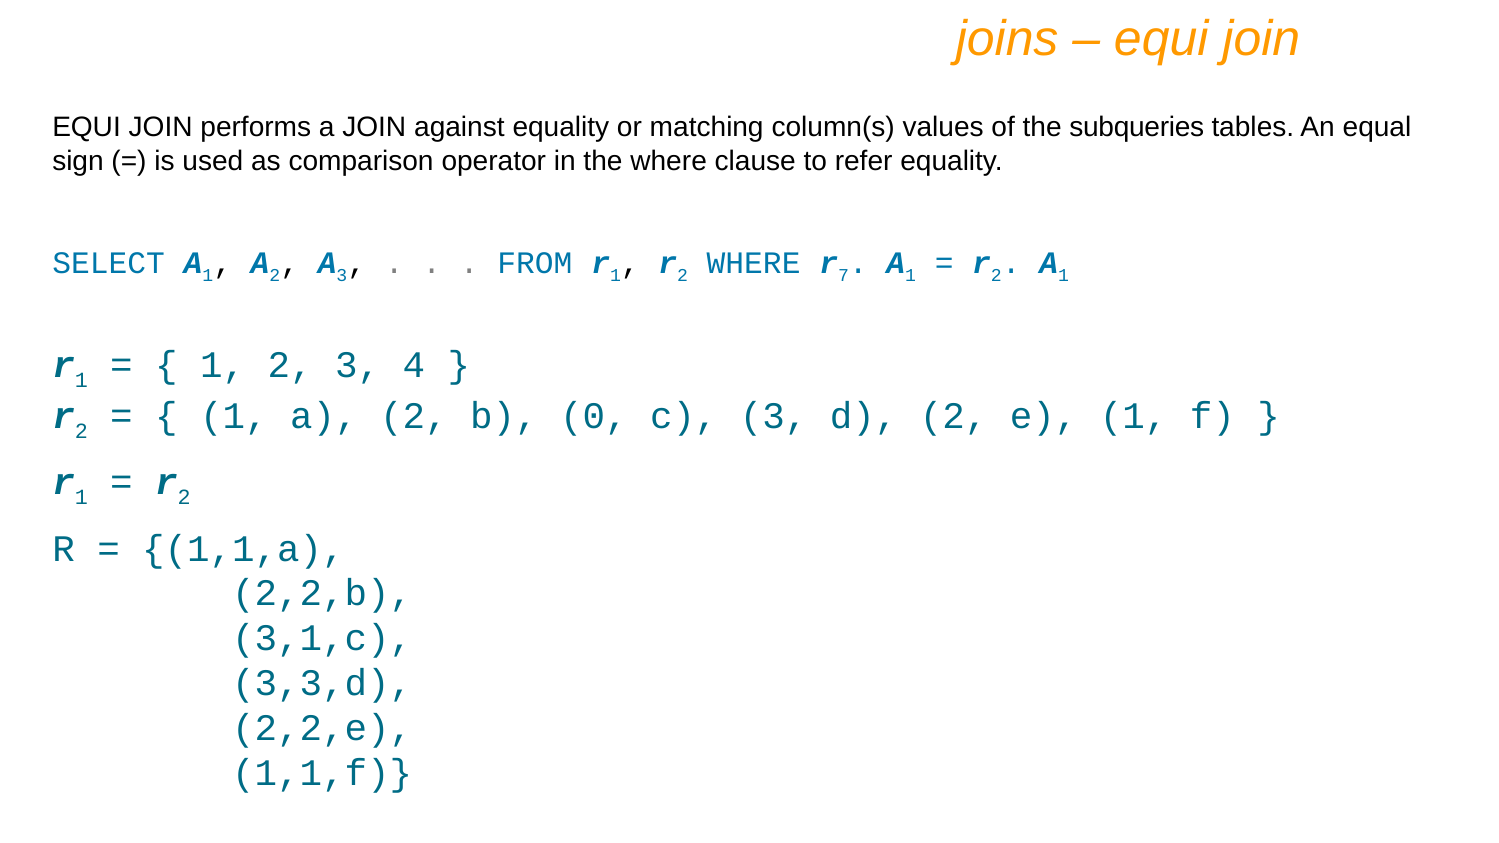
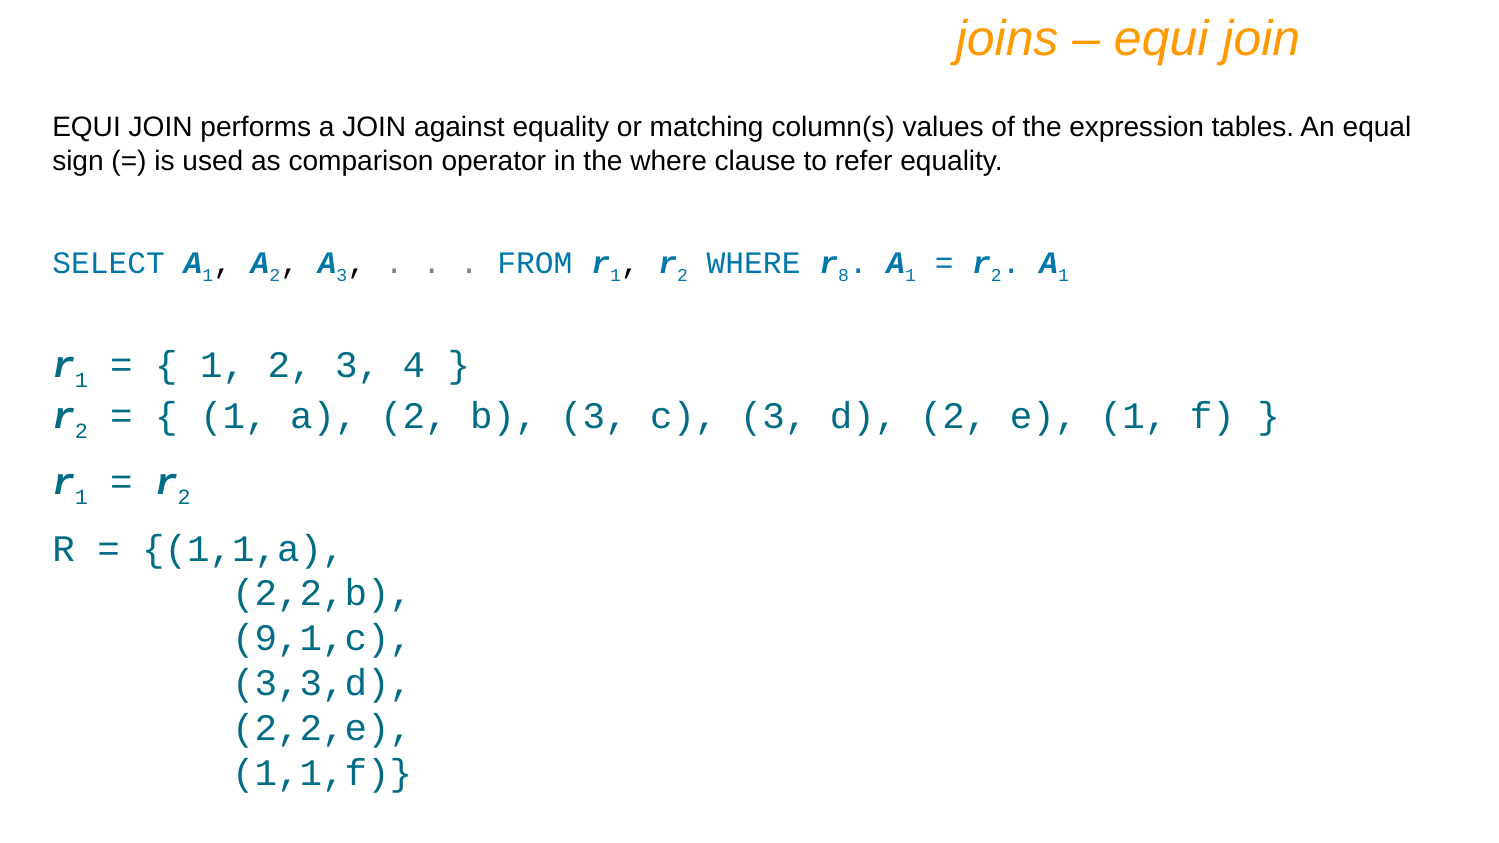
subqueries: subqueries -> expression (1137, 127)
7: 7 -> 8 (843, 275)
b 0: 0 -> 3 (594, 417)
3,1,c: 3,1,c -> 9,1,c (322, 639)
